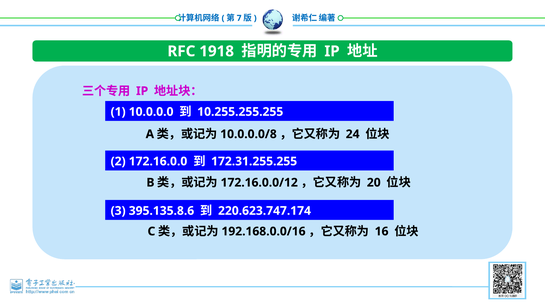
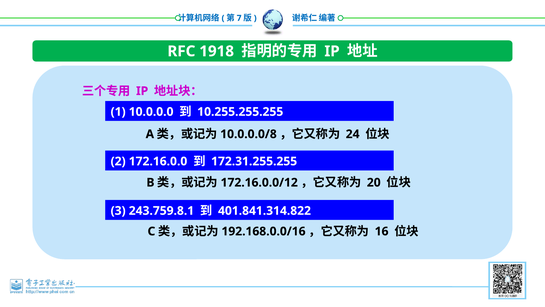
395.135.8.6: 395.135.8.6 -> 243.759.8.1 (161, 211)
220.623.747.174: 220.623.747.174 -> 401.841.314.822 (264, 211)
